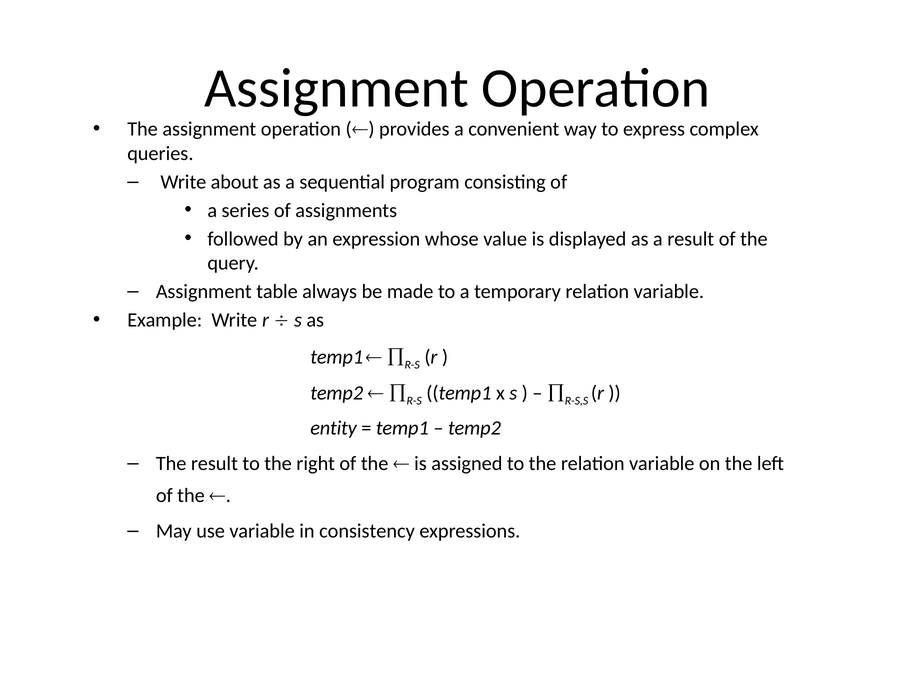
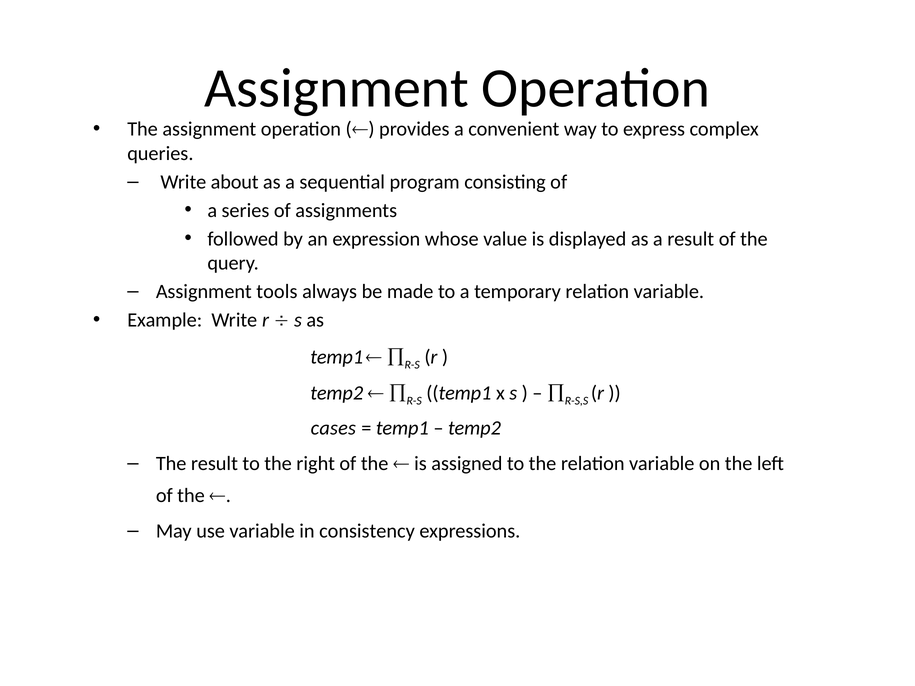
table: table -> tools (277, 292)
entity: entity -> cases (333, 428)
